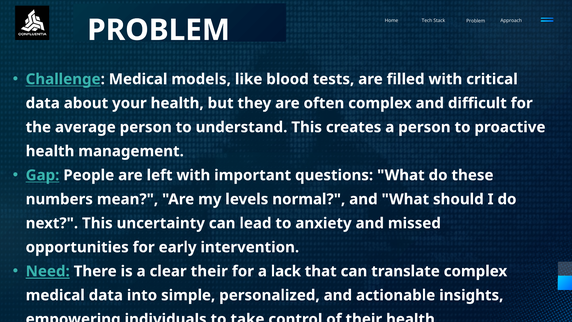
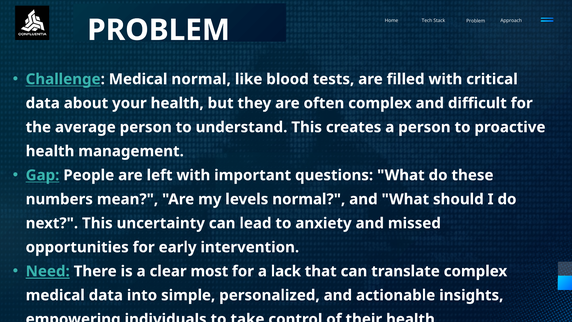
Medical models: models -> normal (201, 79)
clear their: their -> most (209, 271)
